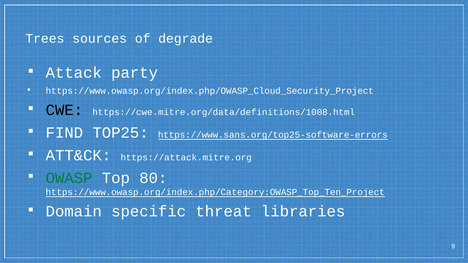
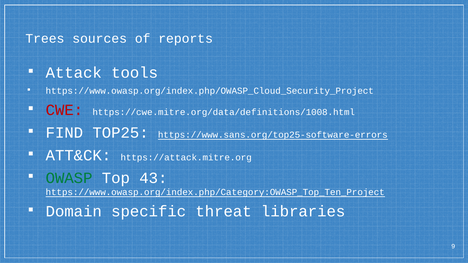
degrade: degrade -> reports (186, 39)
party: party -> tools (135, 73)
CWE colour: black -> red (64, 110)
80: 80 -> 43 (153, 178)
